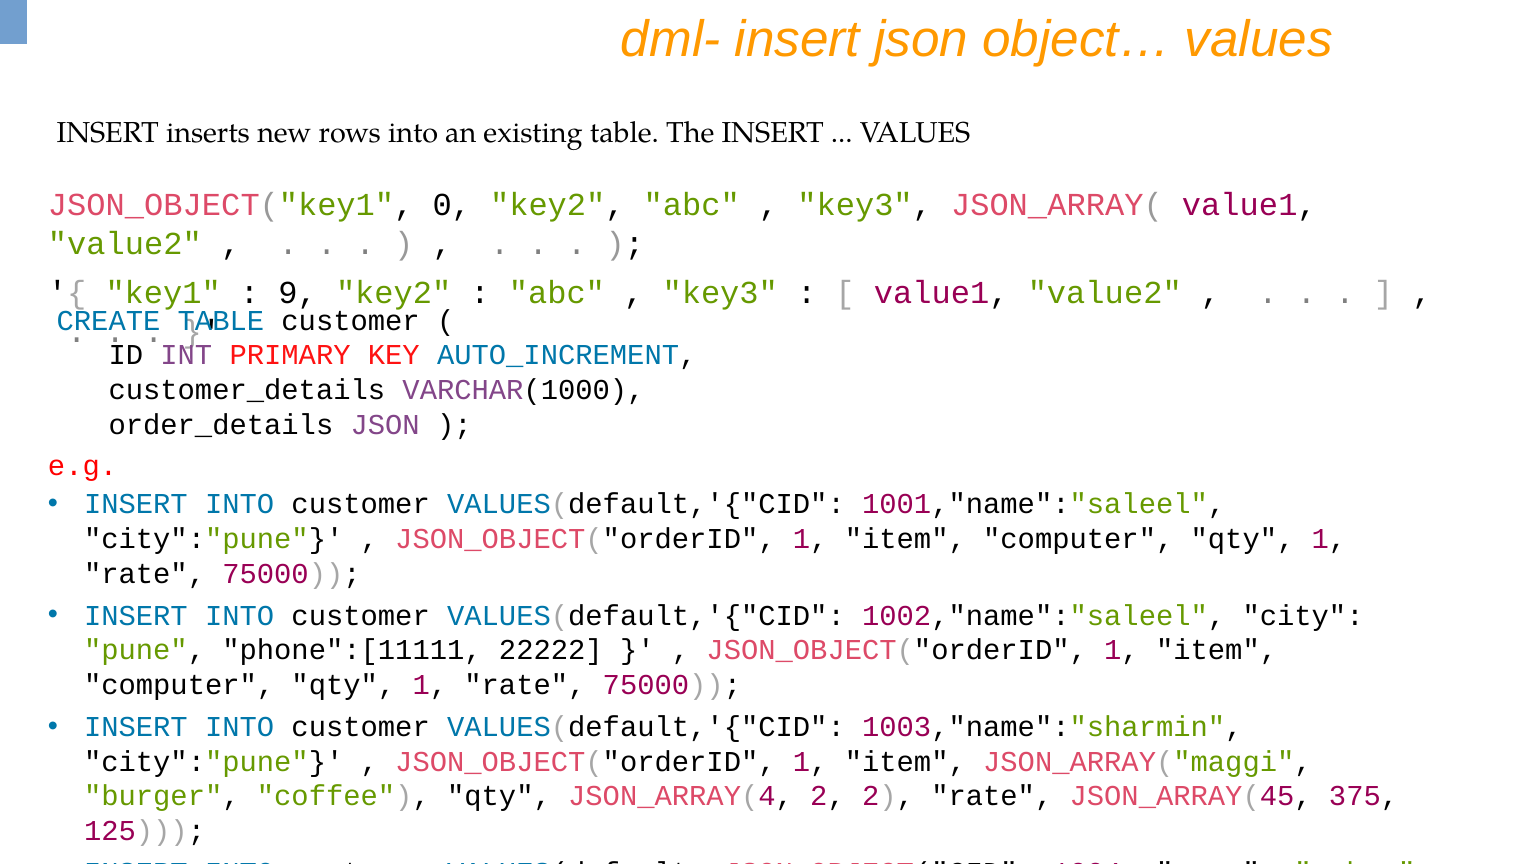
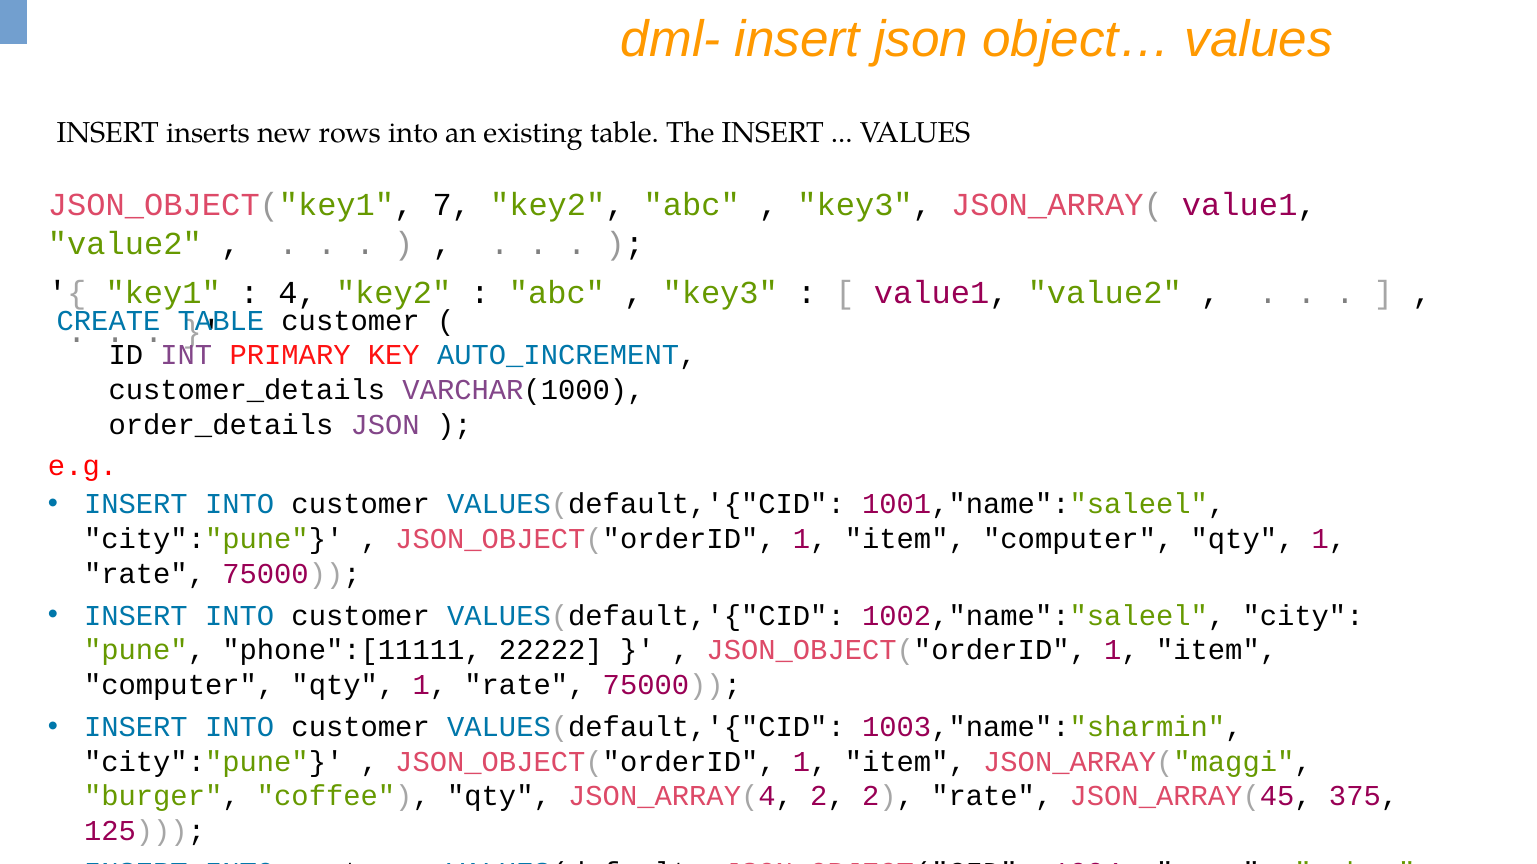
0: 0 -> 7 (452, 205)
9: 9 -> 4 (298, 294)
